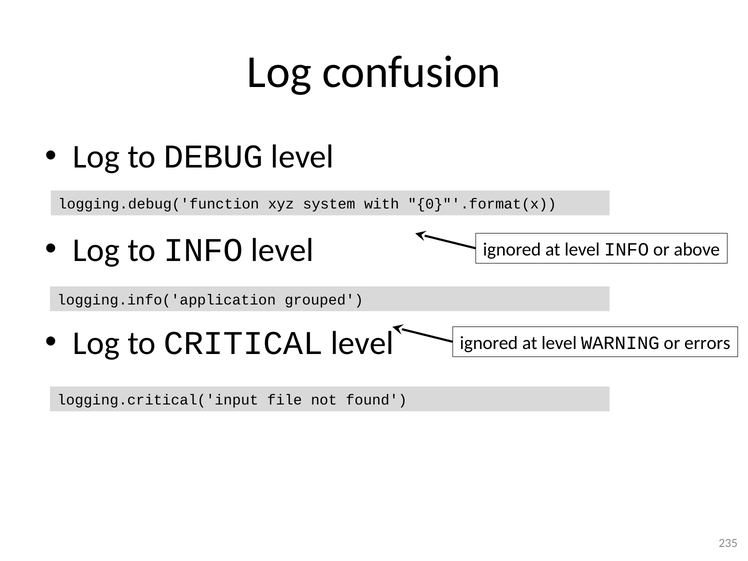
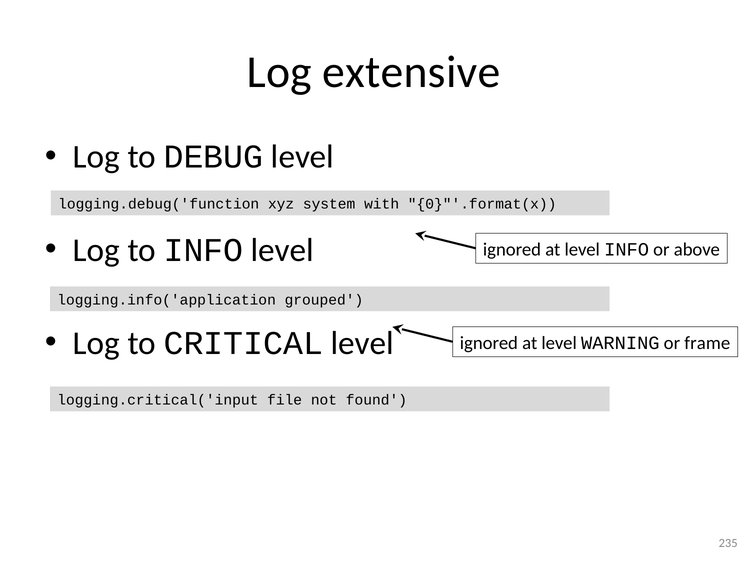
confusion: confusion -> extensive (411, 72)
errors: errors -> frame (707, 343)
